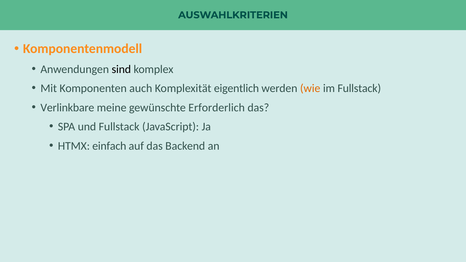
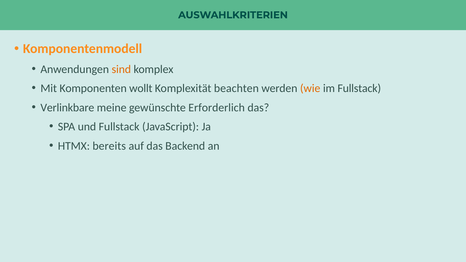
sind colour: black -> orange (121, 69)
auch: auch -> wollt (141, 88)
eigentlich: eigentlich -> beachten (236, 88)
einfach: einfach -> bereits (109, 146)
